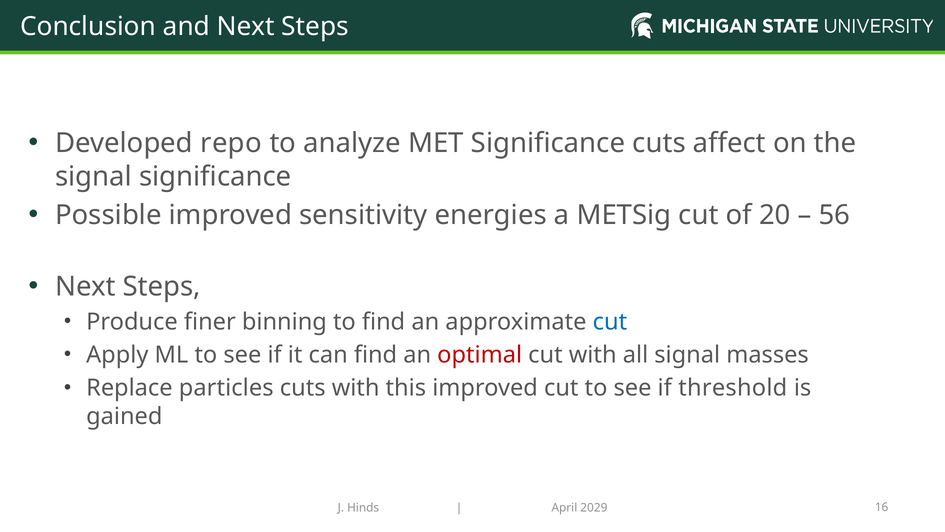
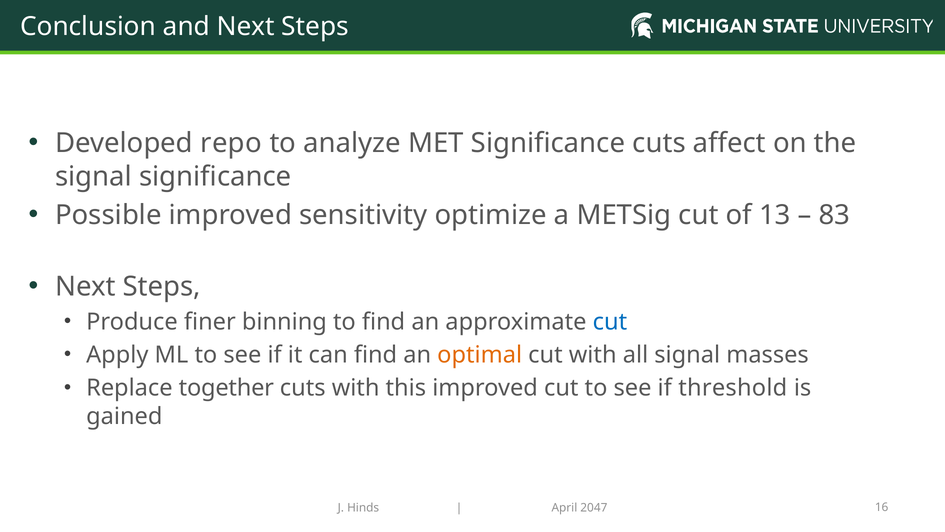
energies: energies -> optimize (491, 215)
20: 20 -> 13 (775, 215)
56: 56 -> 83 (834, 215)
optimal colour: red -> orange (480, 355)
particles: particles -> together (226, 388)
2029: 2029 -> 2047 (594, 508)
